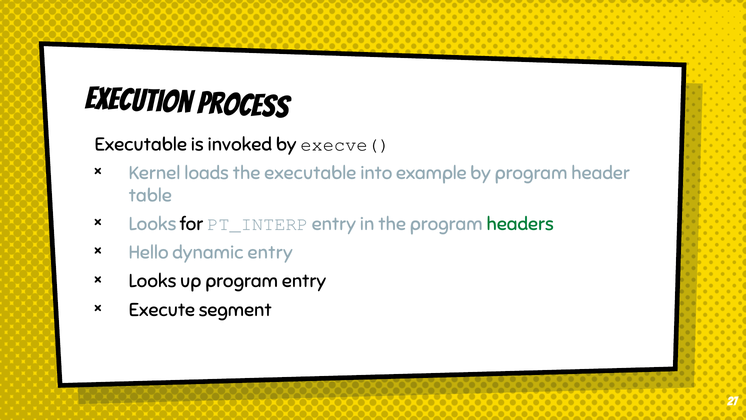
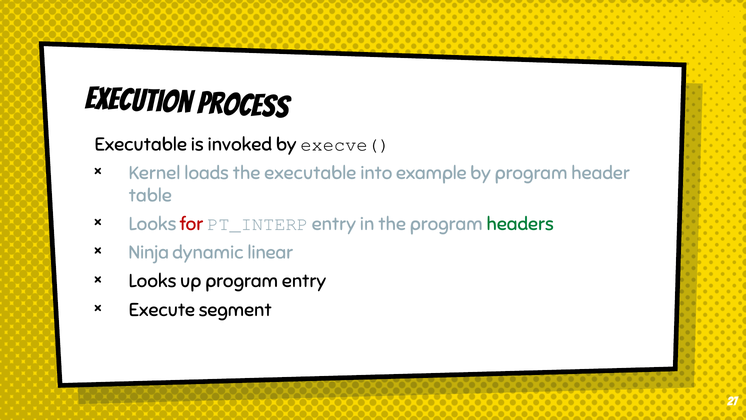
for colour: black -> red (192, 224)
Hello: Hello -> Ninja (149, 252)
dynamic entry: entry -> linear (270, 252)
